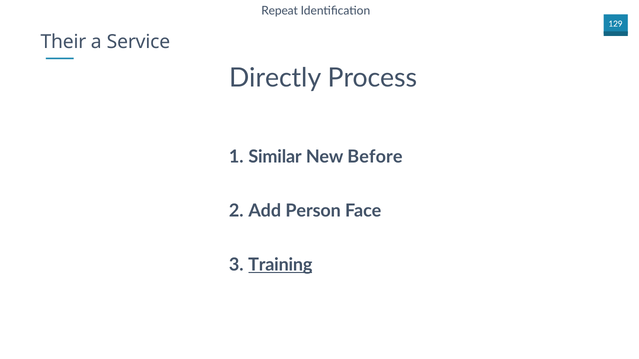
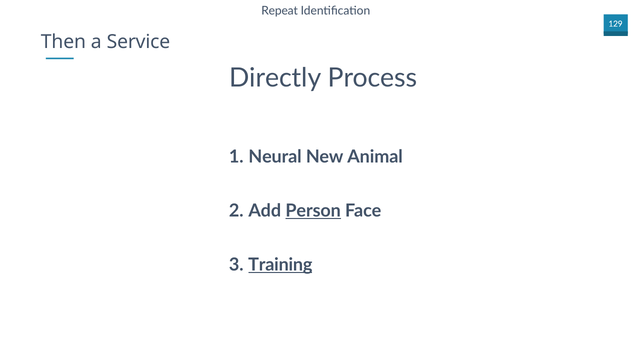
Their: Their -> Then (63, 42)
Similar: Similar -> Neural (275, 157)
Before: Before -> Animal (375, 157)
Person underline: none -> present (313, 211)
